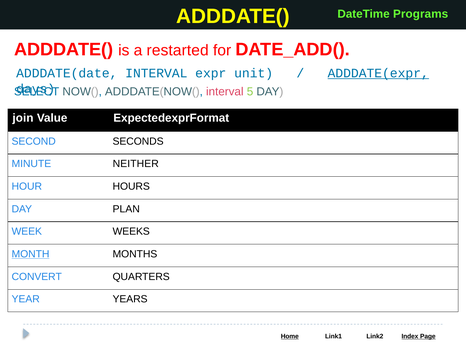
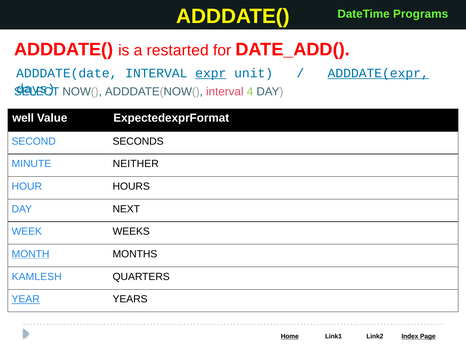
expr underline: none -> present (211, 73)
5: 5 -> 4 (250, 92)
join: join -> well (23, 118)
PLAN: PLAN -> NEXT (126, 209)
CONVERT: CONVERT -> KAMLESH (37, 276)
YEAR underline: none -> present (26, 299)
